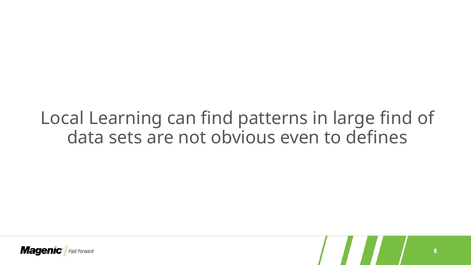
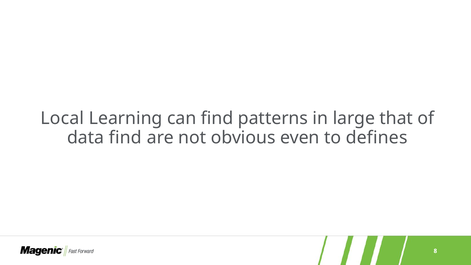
large find: find -> that (396, 118)
data sets: sets -> find (125, 138)
